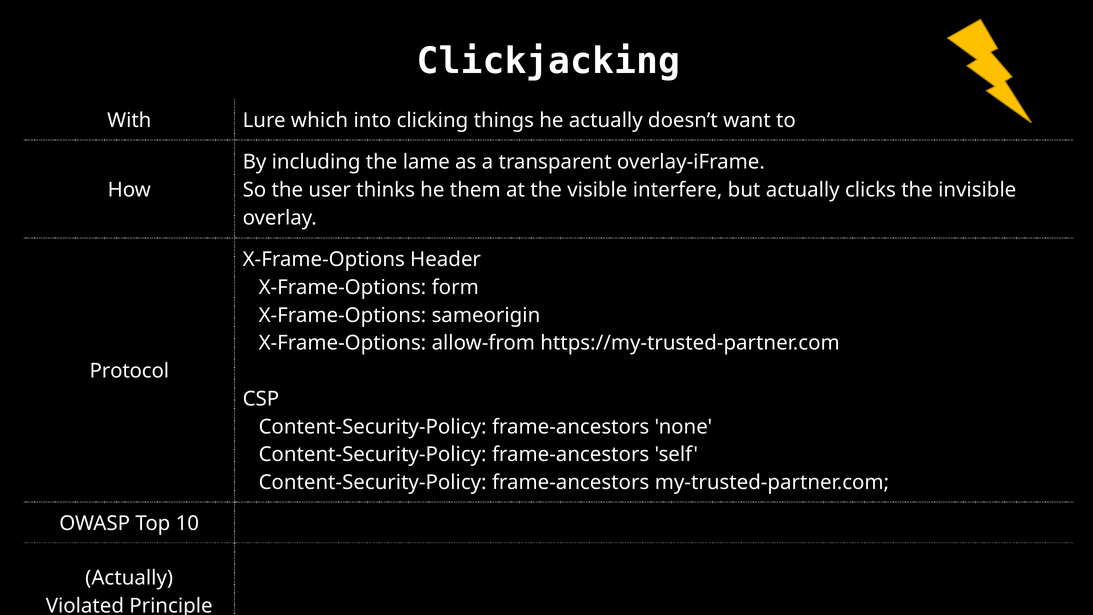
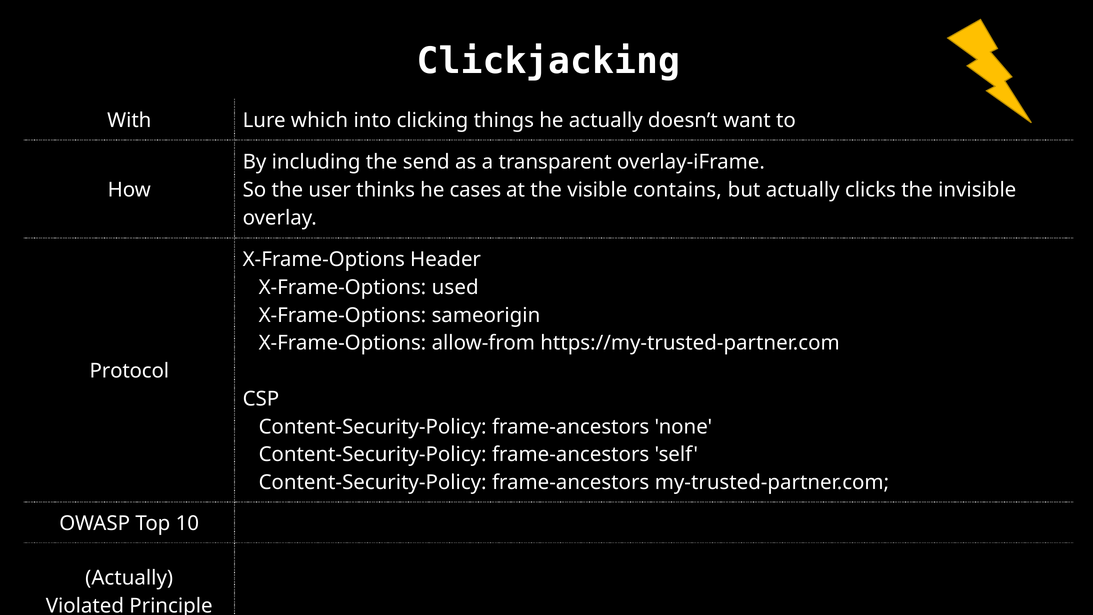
lame: lame -> send (426, 162)
them: them -> cases (475, 190)
interfere: interfere -> contains (678, 190)
form: form -> used (455, 287)
